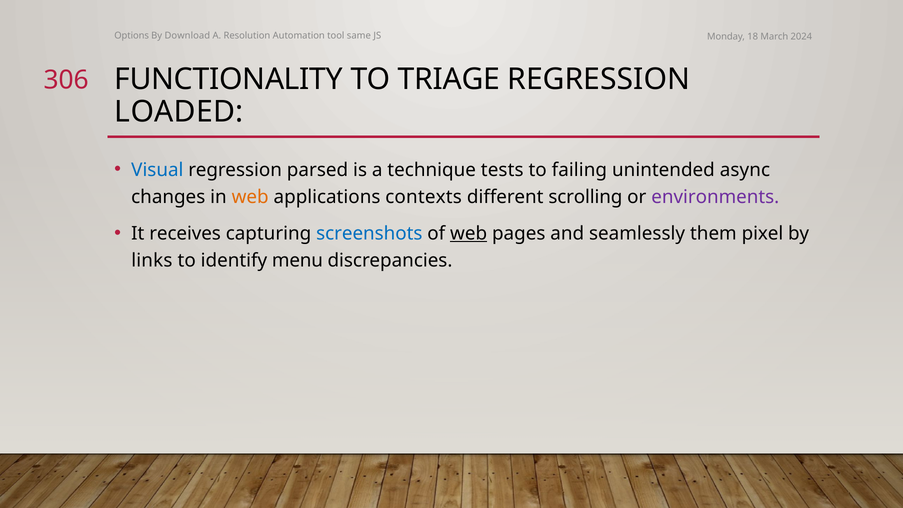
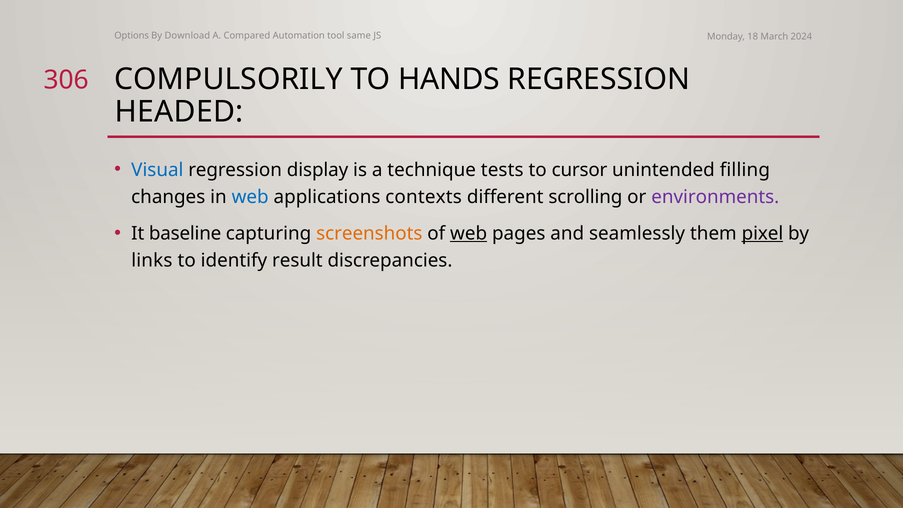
Resolution: Resolution -> Compared (247, 36)
FUNCTIONALITY: FUNCTIONALITY -> COMPULSORILY (228, 79)
TRIAGE: TRIAGE -> HANDS (449, 79)
LOADED: LOADED -> HEADED (179, 112)
parsed: parsed -> display (318, 170)
failing: failing -> cursor (580, 170)
async: async -> filling (745, 170)
web colour: orange -> blue (250, 197)
receives: receives -> baseline (185, 233)
screenshots colour: blue -> orange (369, 233)
pixel underline: none -> present (762, 233)
menu: menu -> result (297, 260)
